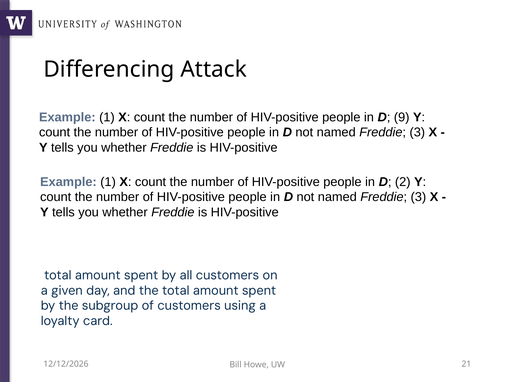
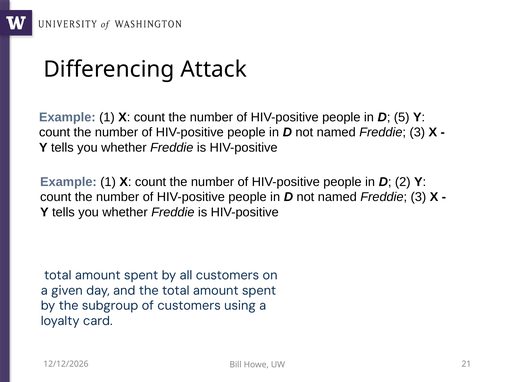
9: 9 -> 5 (402, 117)
